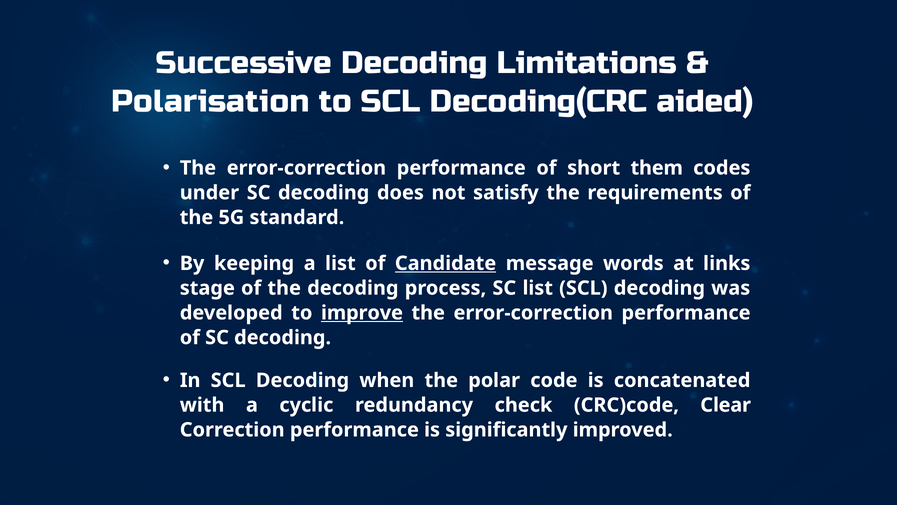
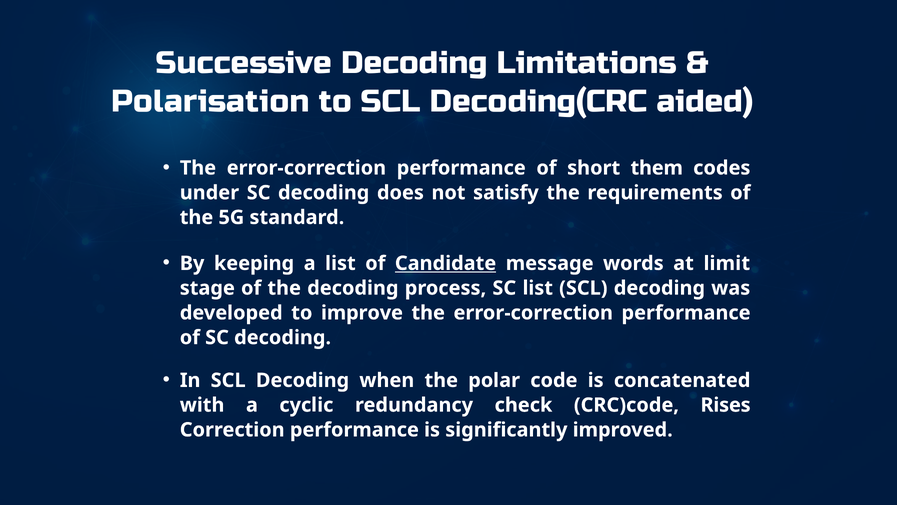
links: links -> limit (727, 263)
improve underline: present -> none (362, 313)
Clear: Clear -> Rises (726, 405)
